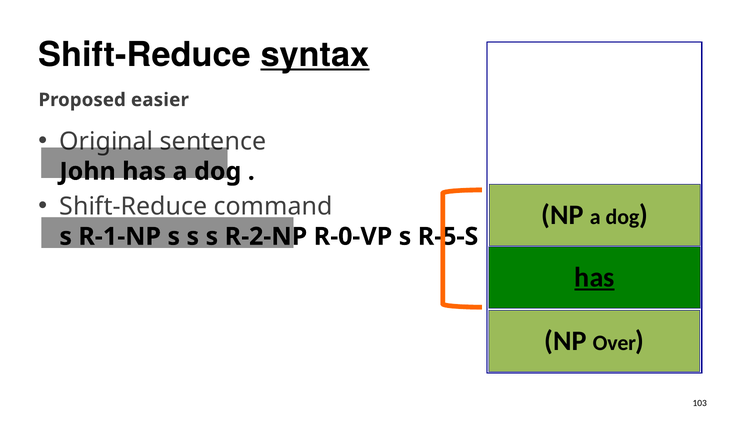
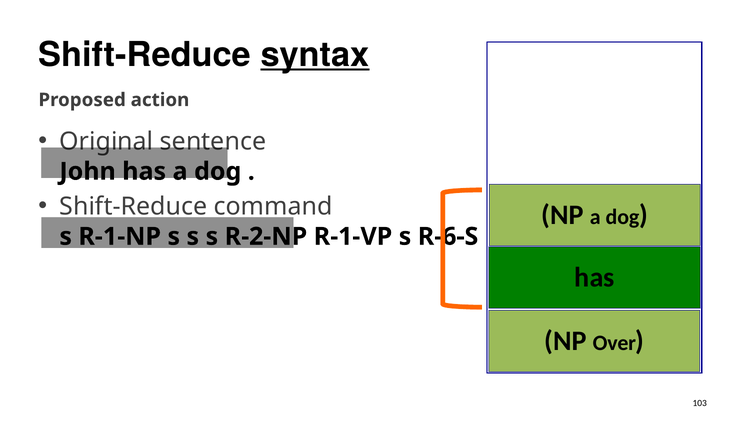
easier: easier -> action (160, 100)
R-0-VP: R-0-VP -> R-1-VP (353, 236)
R-5-S: R-5-S -> R-6-S (448, 236)
has underline: present -> none (595, 277)
